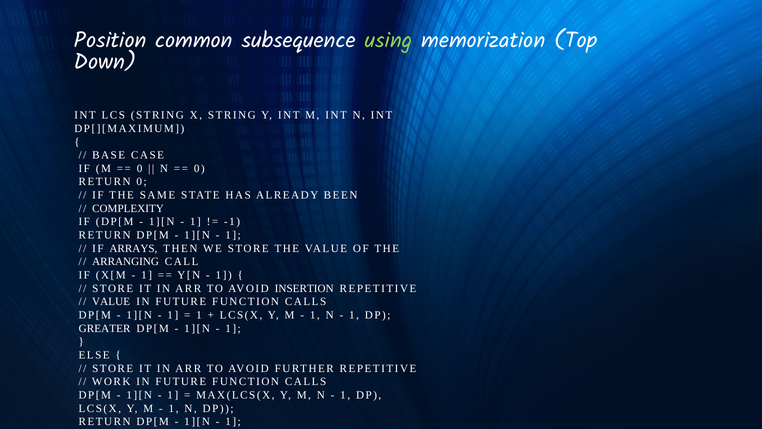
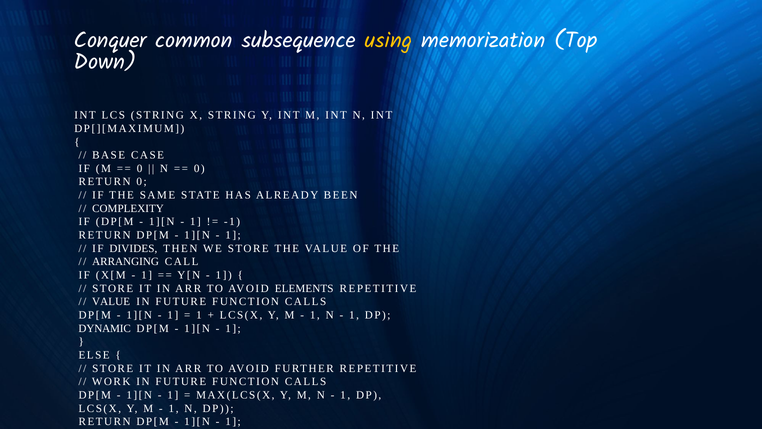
Position: Position -> Conquer (110, 40)
using colour: light green -> yellow (389, 40)
ARRAYS: ARRAYS -> DIVIDES (133, 248)
INSERTION: INSERTION -> ELEMENTS (304, 288)
GREATER: GREATER -> DYNAMIC (105, 328)
